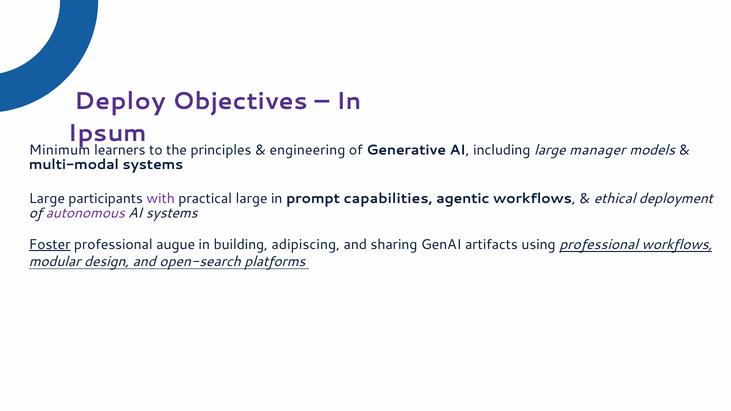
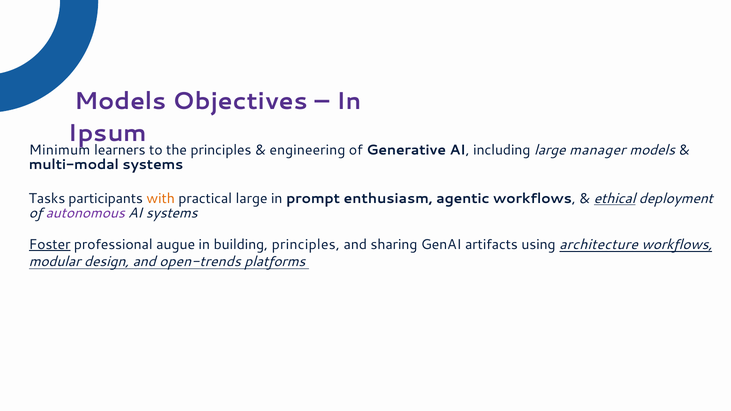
Deploy: Deploy -> Models (120, 101)
Large: Large -> Tasks (47, 199)
with colour: purple -> orange (161, 199)
capabilities: capabilities -> enthusiasm (388, 199)
ethical underline: none -> present (615, 199)
building adipiscing: adipiscing -> principles (306, 245)
using professional: professional -> architecture (599, 245)
open-search: open-search -> open-trends (200, 262)
